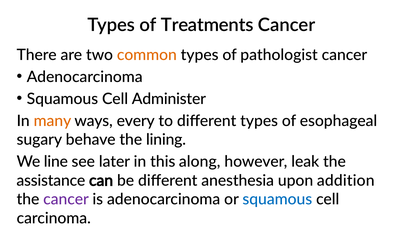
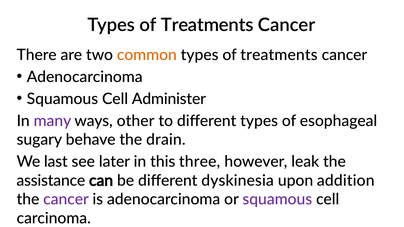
pathologist: pathologist -> treatments (279, 55)
many colour: orange -> purple (52, 121)
every: every -> other (136, 121)
lining: lining -> drain (166, 140)
line: line -> last (56, 162)
along: along -> three (200, 162)
anesthesia: anesthesia -> dyskinesia (238, 181)
squamous colour: blue -> purple (277, 200)
